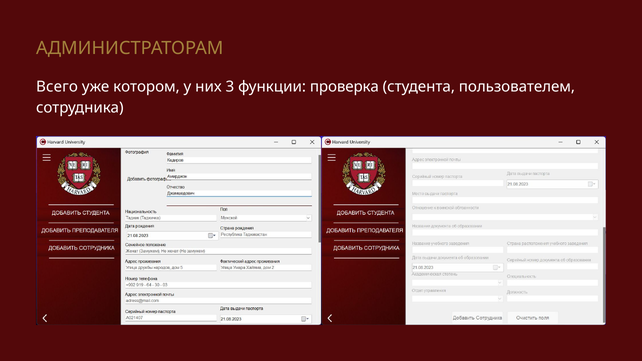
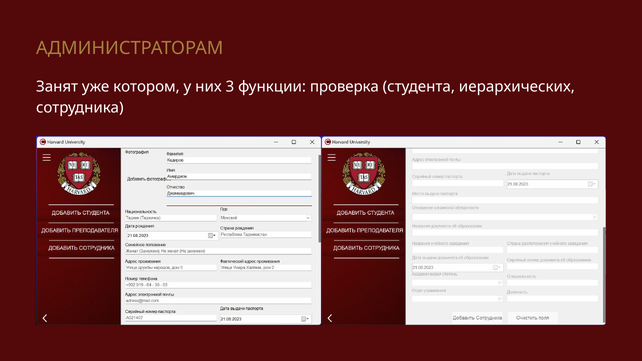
Всего: Всего -> Занят (57, 87)
пользователем: пользователем -> иерархических (517, 87)
